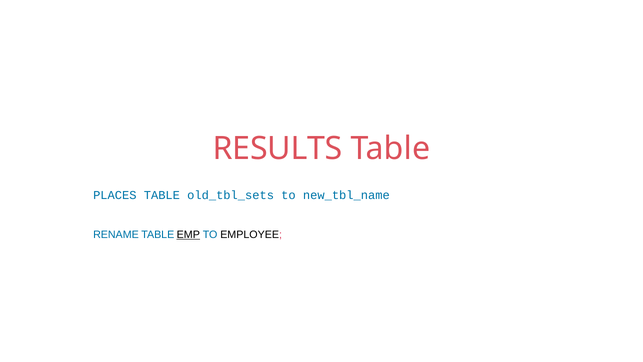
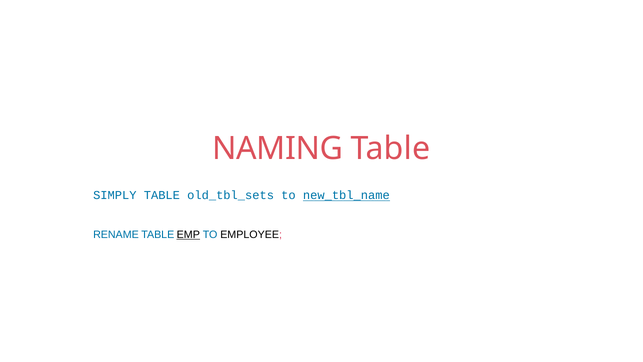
RESULTS: RESULTS -> NAMING (278, 148)
PLACES: PLACES -> SIMPLY (115, 195)
new_tbl_name underline: none -> present (346, 195)
